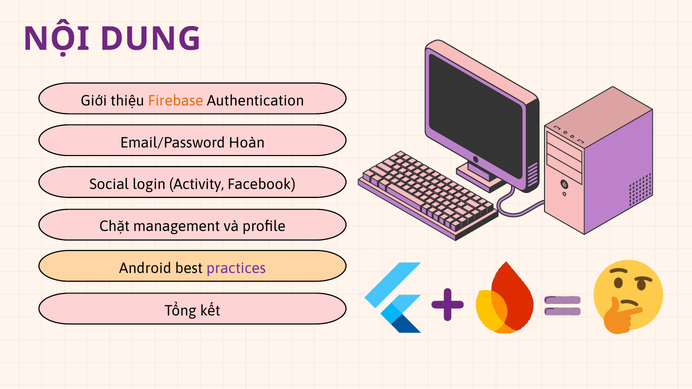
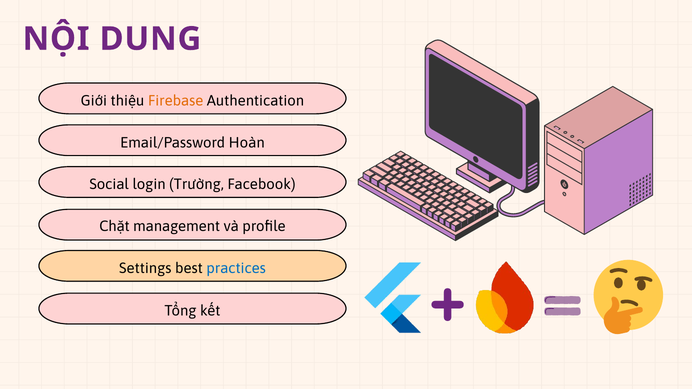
Activity: Activity -> Trường (197, 185)
Android: Android -> Settings (145, 269)
practices colour: purple -> blue (236, 269)
